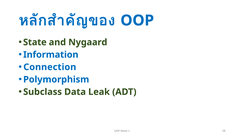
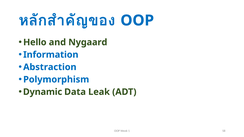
State: State -> Hello (35, 42)
Connection: Connection -> Abstraction (50, 67)
Subclass: Subclass -> Dynamic (43, 92)
